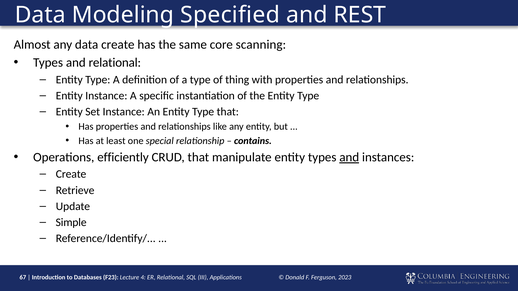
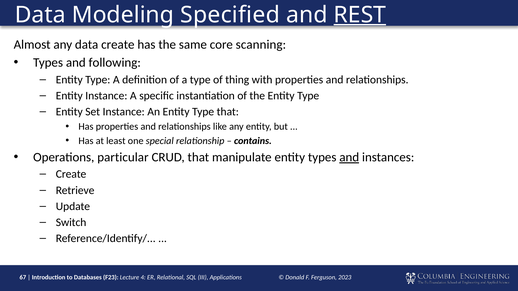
REST underline: none -> present (360, 15)
and relational: relational -> following (115, 63)
efficiently: efficiently -> particular (123, 157)
Simple: Simple -> Switch (71, 223)
